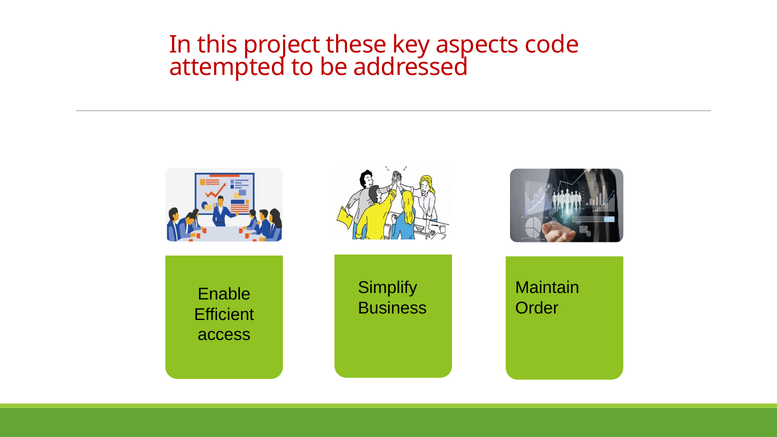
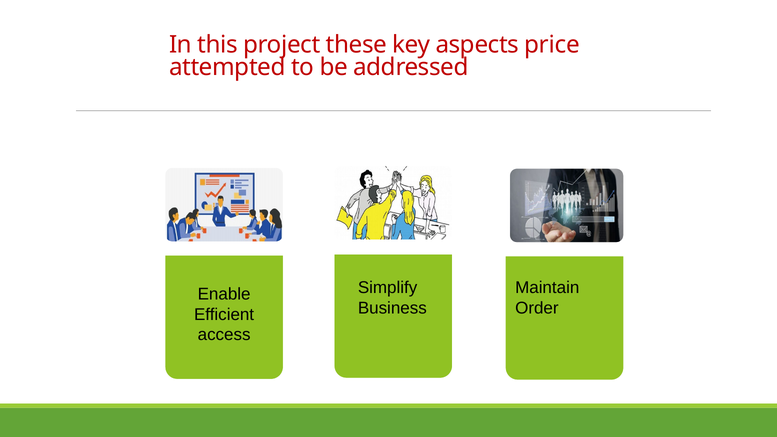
code: code -> price (552, 45)
